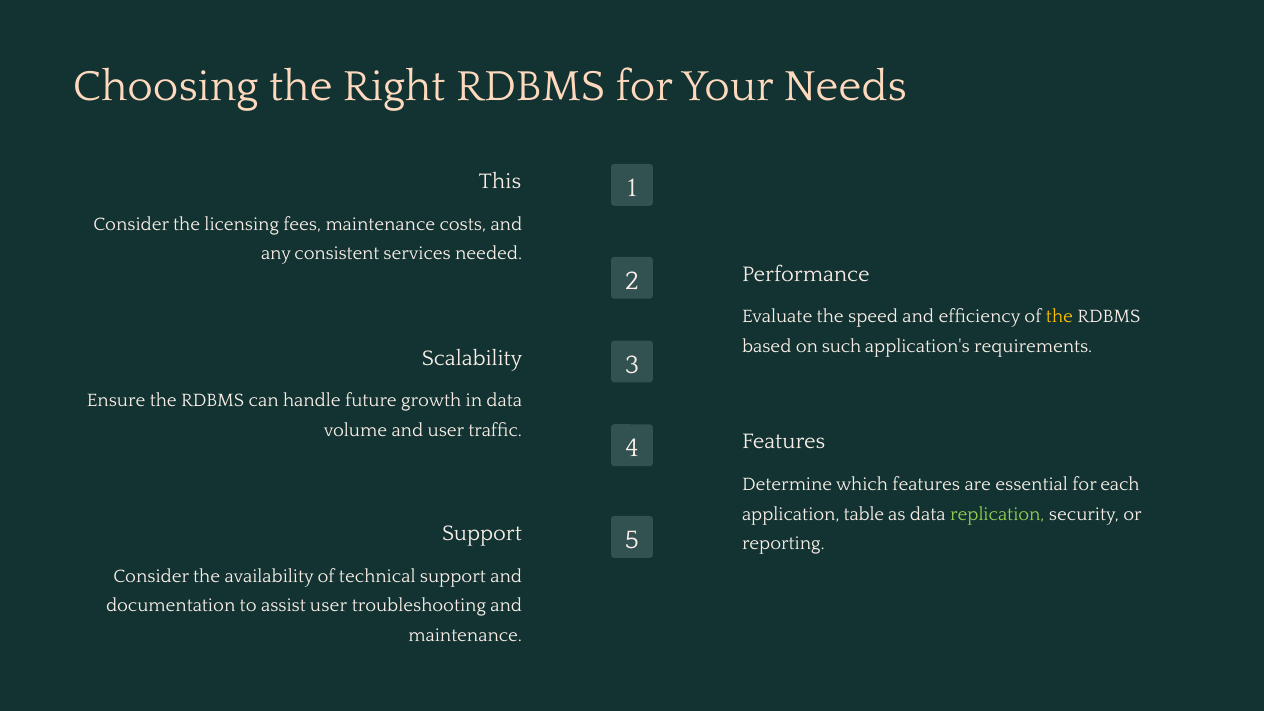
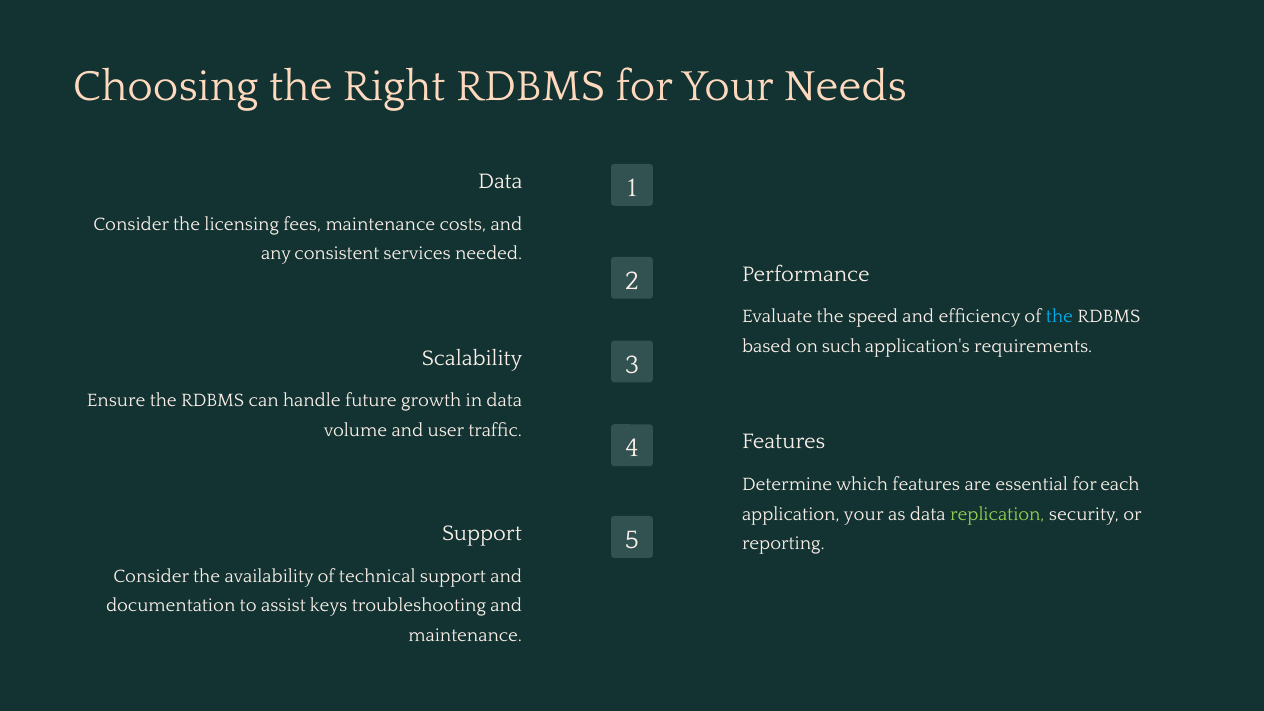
This: This -> Data (500, 181)
the colour: yellow -> light blue (1059, 317)
application table: table -> your (864, 514)
assist user: user -> keys (329, 606)
